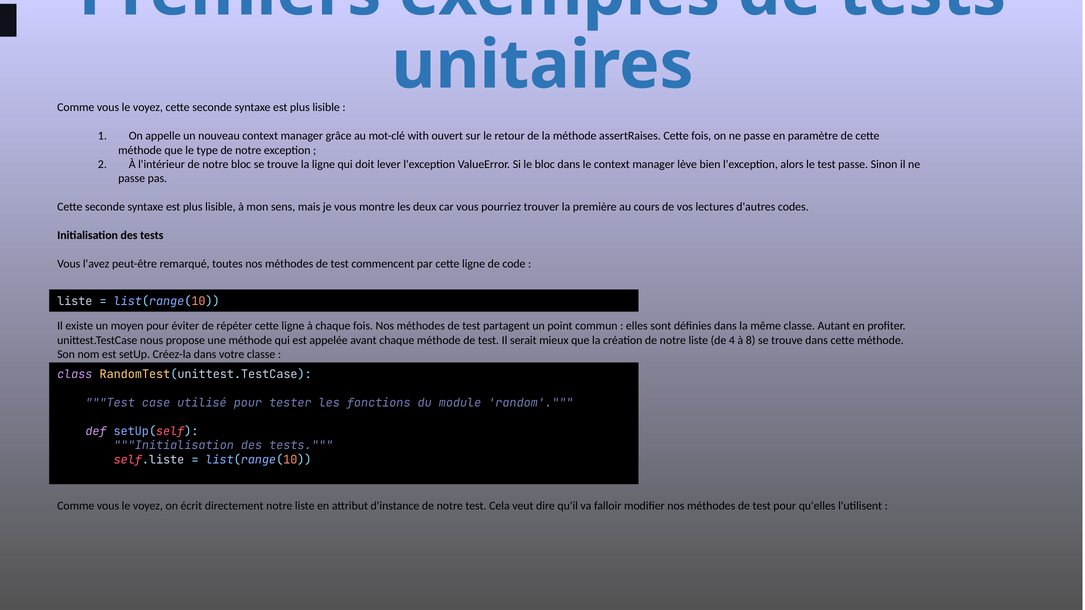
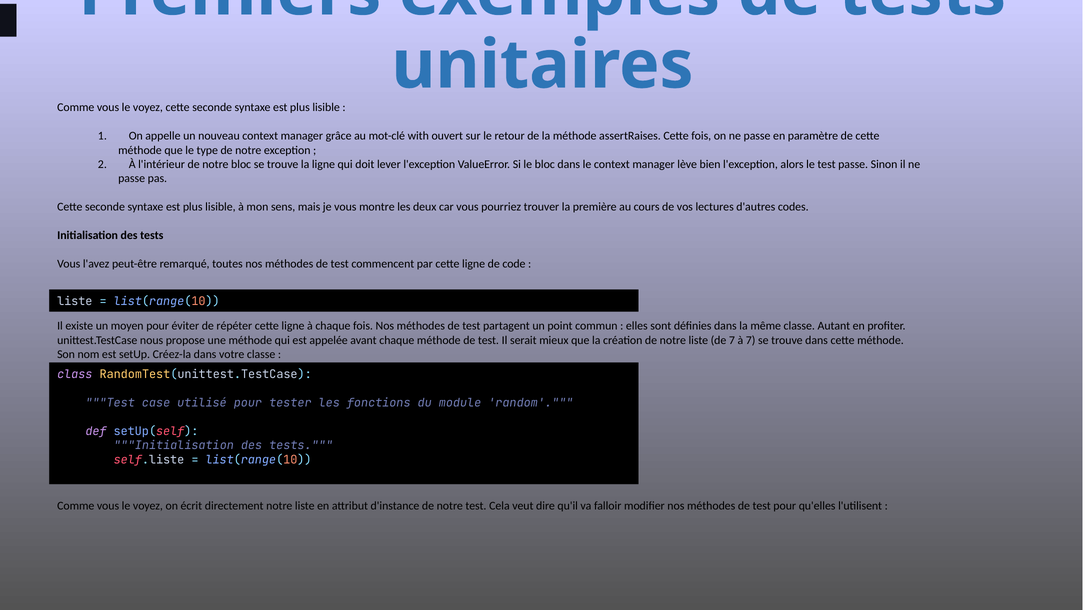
de 4: 4 -> 7 (732, 340)
à 8: 8 -> 7 (751, 340)
